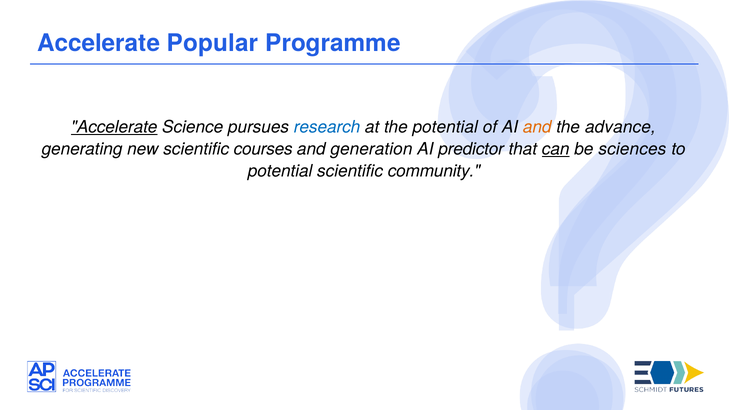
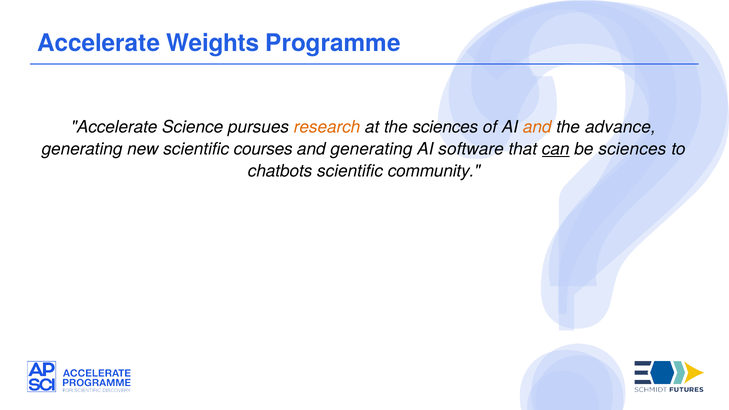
Popular: Popular -> Weights (213, 43)
Accelerate underline: present -> none (114, 127)
research colour: blue -> orange (327, 127)
the potential: potential -> sciences (445, 127)
and generation: generation -> generating (371, 149)
predictor: predictor -> software (471, 149)
potential: potential -> chatbots (280, 171)
